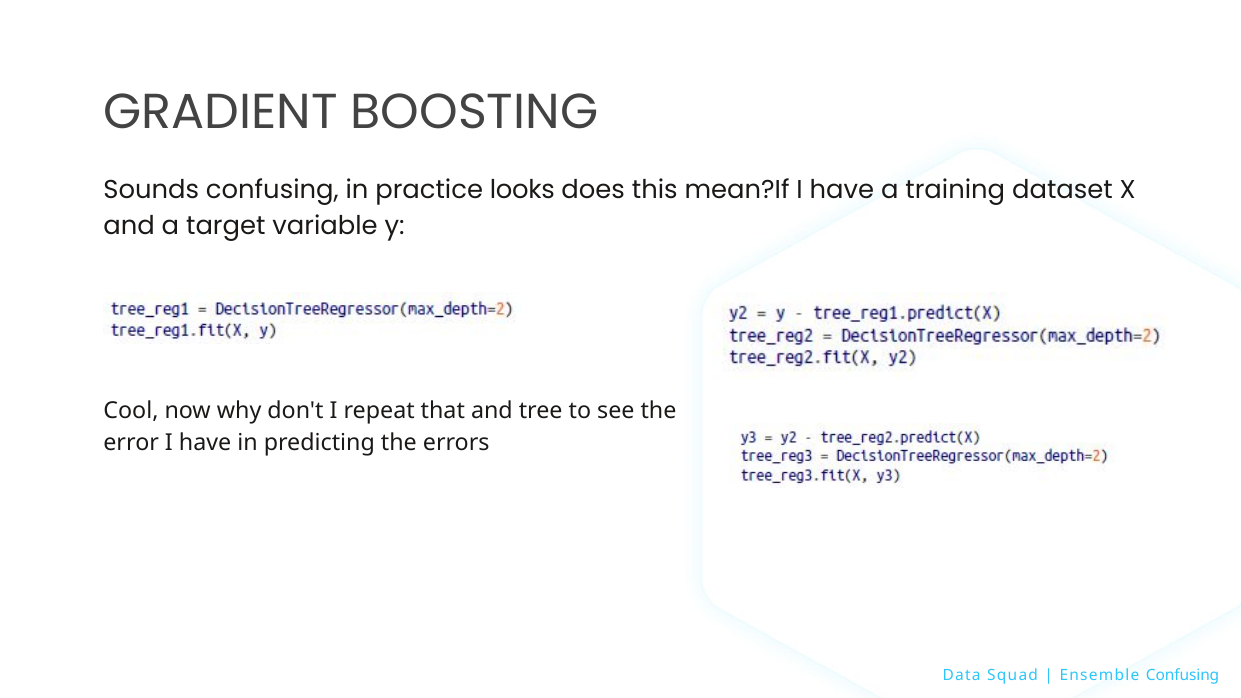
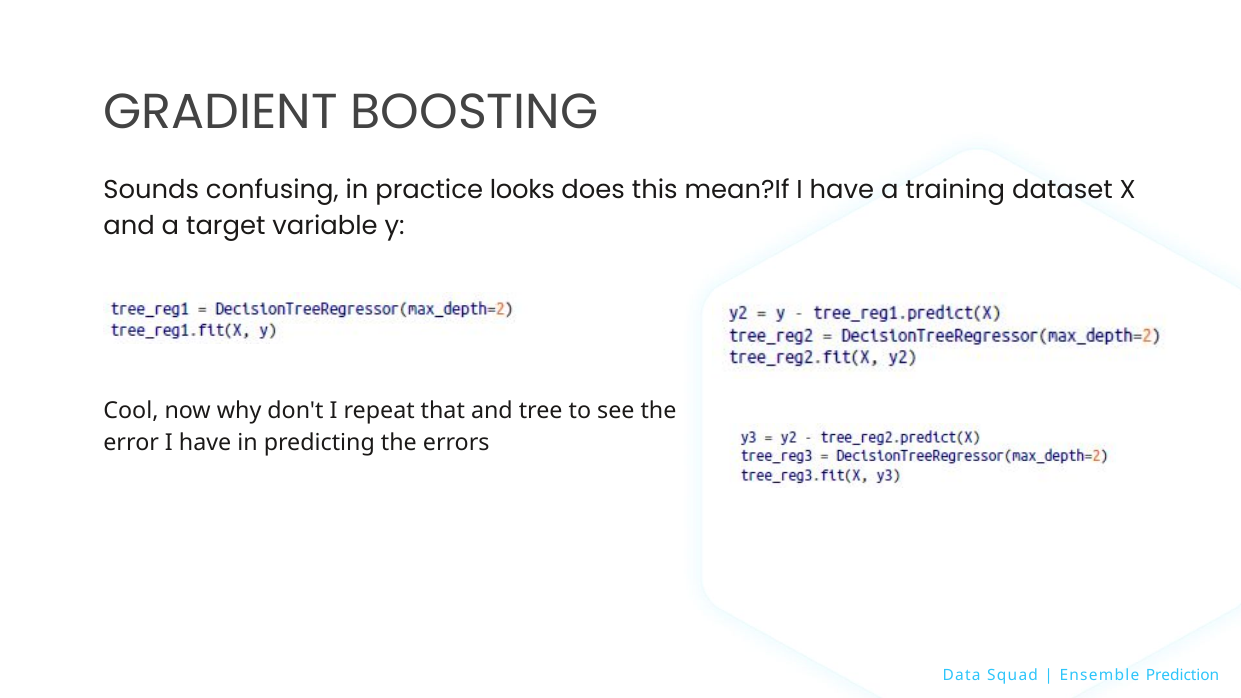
Ensemble Confusing: Confusing -> Prediction (1183, 676)
